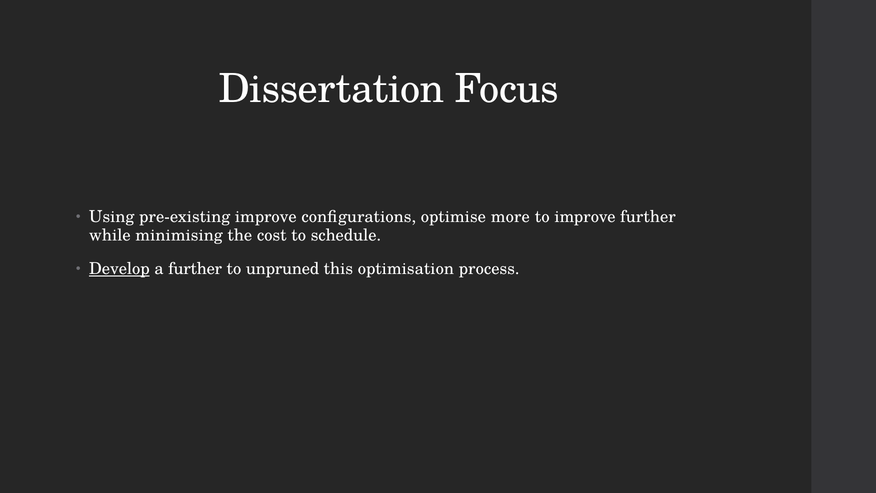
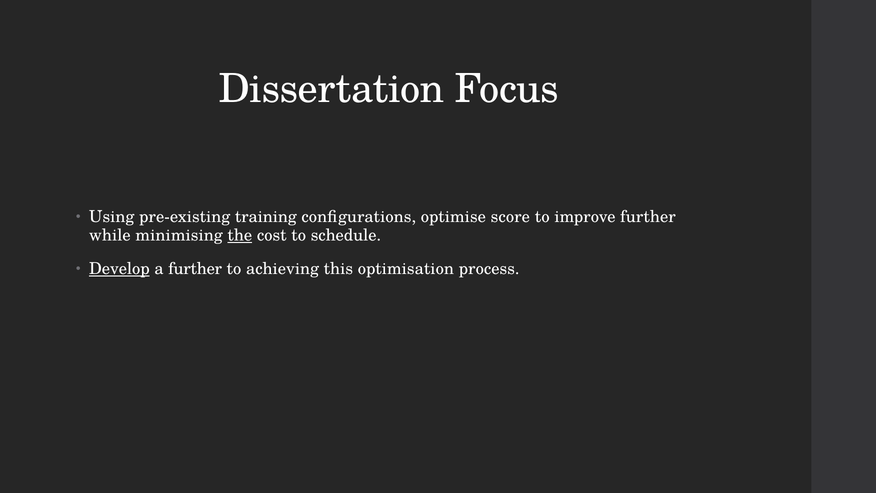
pre-existing improve: improve -> training (266, 217)
more: more -> score (510, 217)
the underline: none -> present (240, 235)
unpruned: unpruned -> achieving (283, 269)
